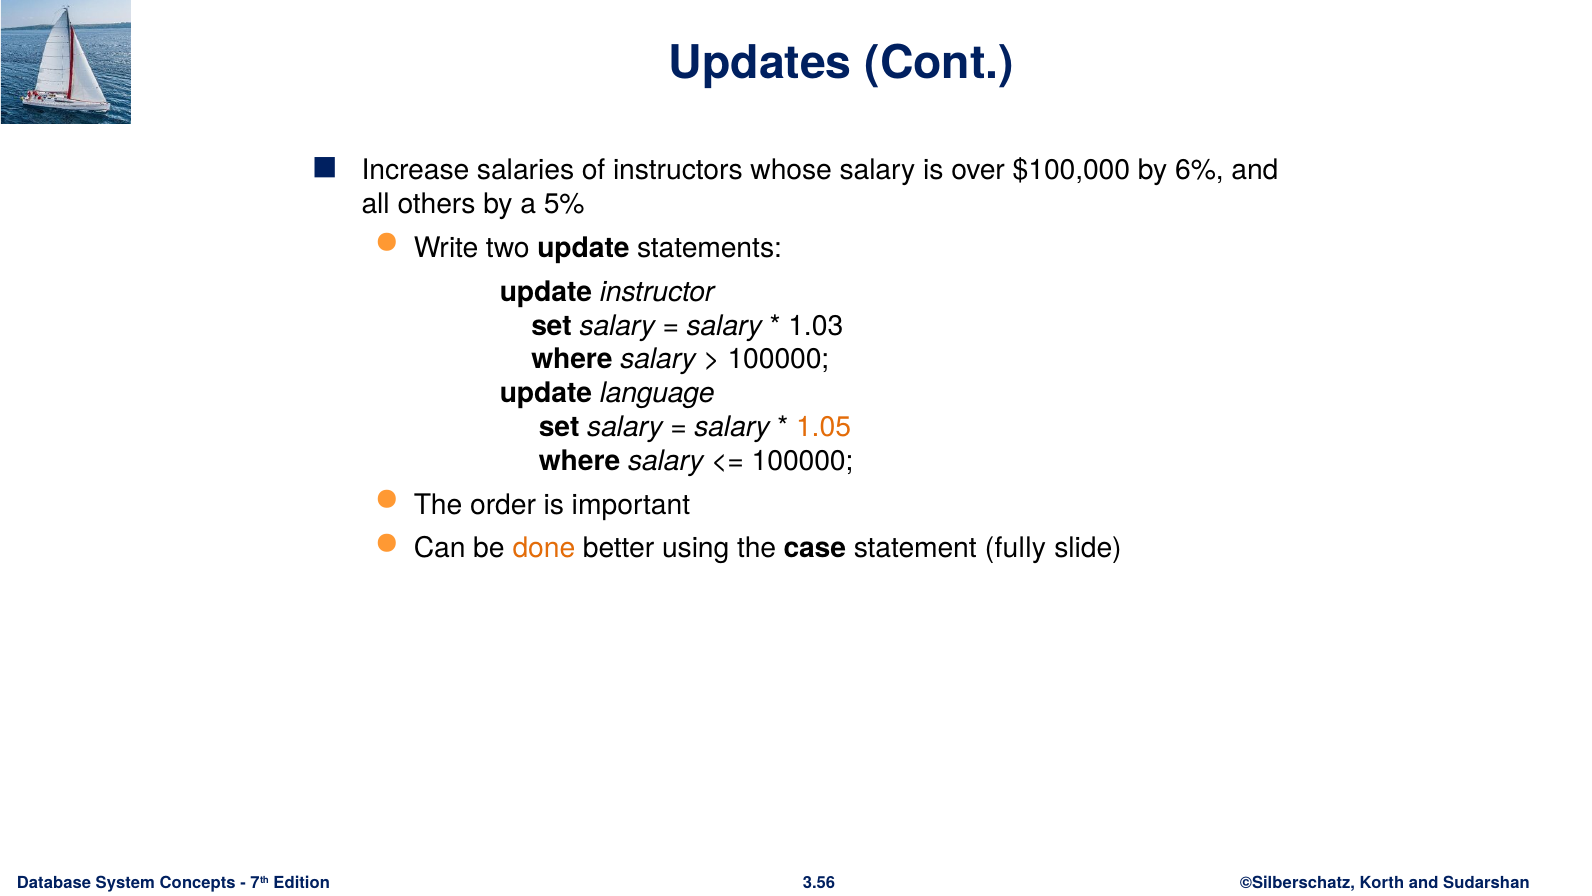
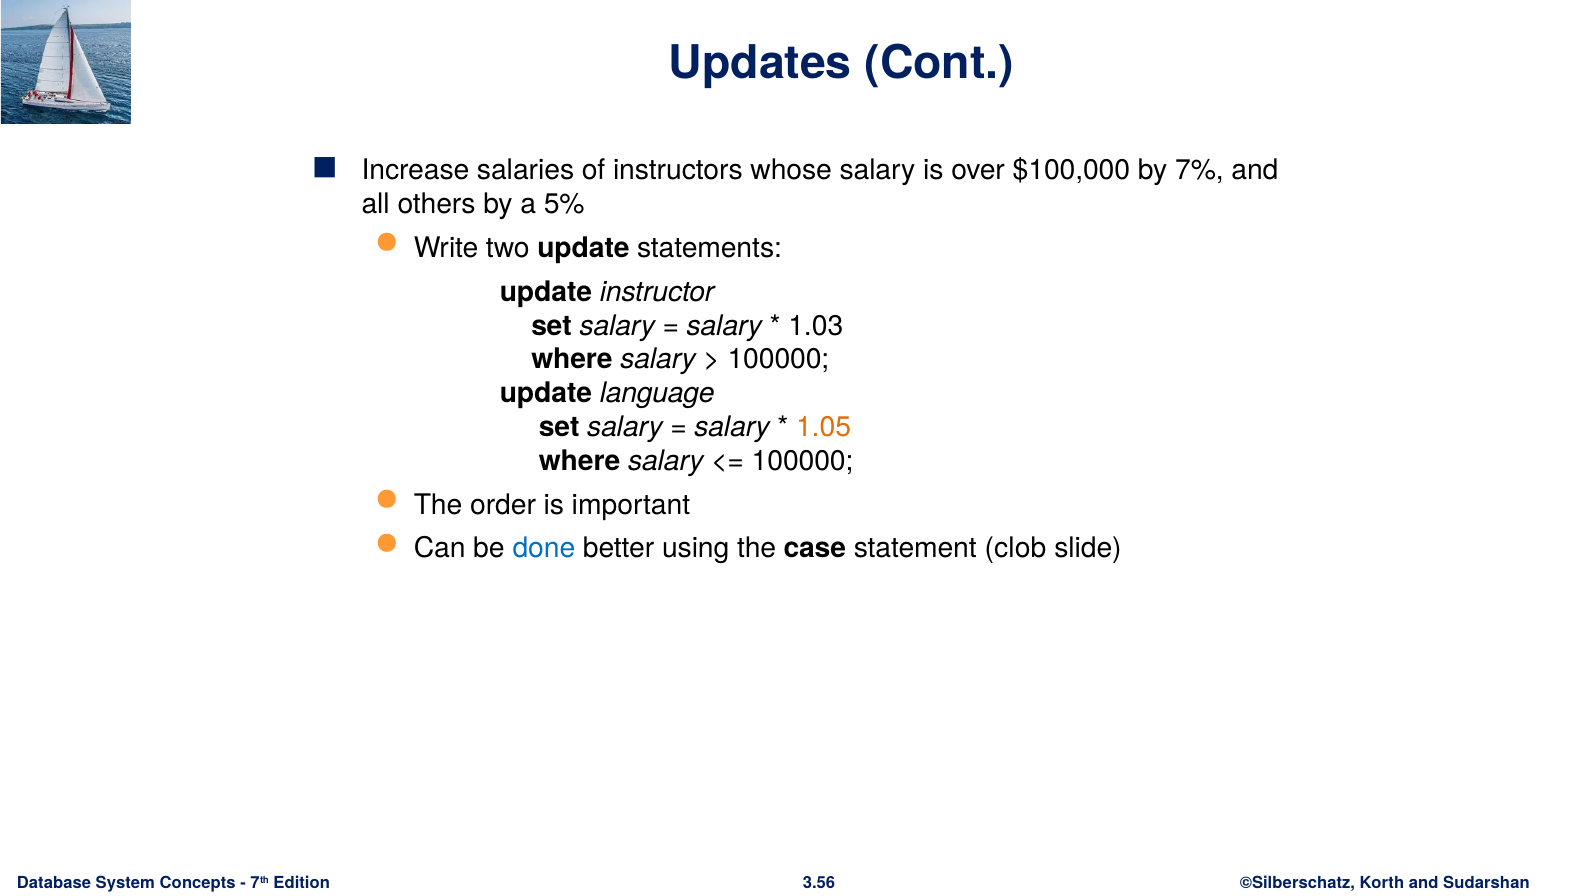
6%: 6% -> 7% (1199, 171)
done colour: orange -> blue (544, 548)
fully: fully -> clob (1015, 548)
